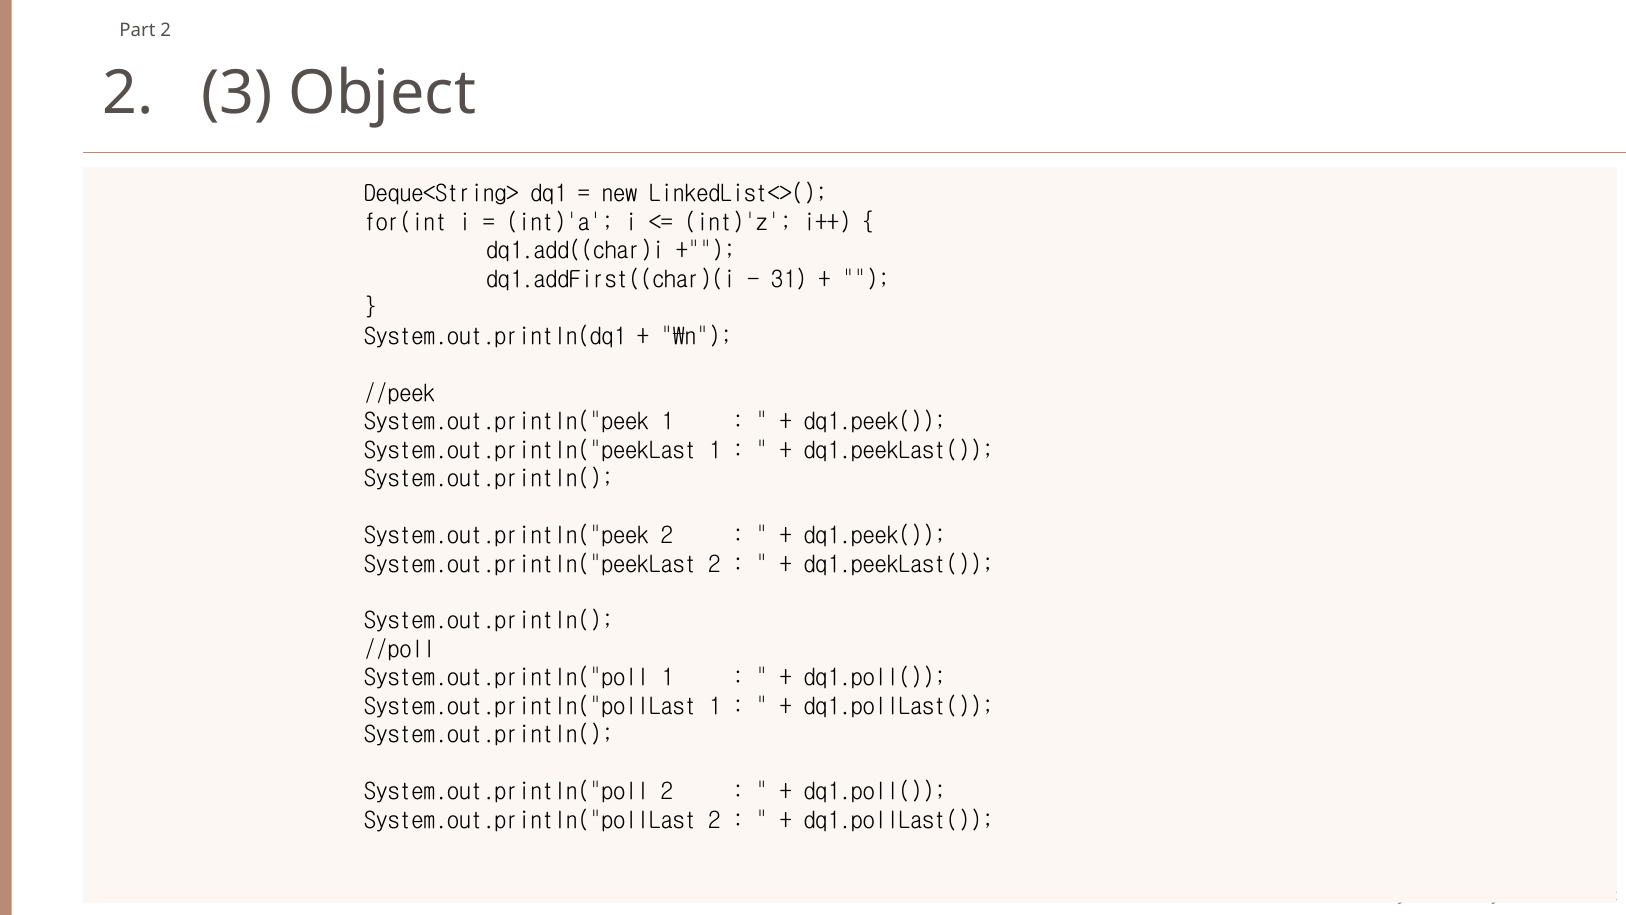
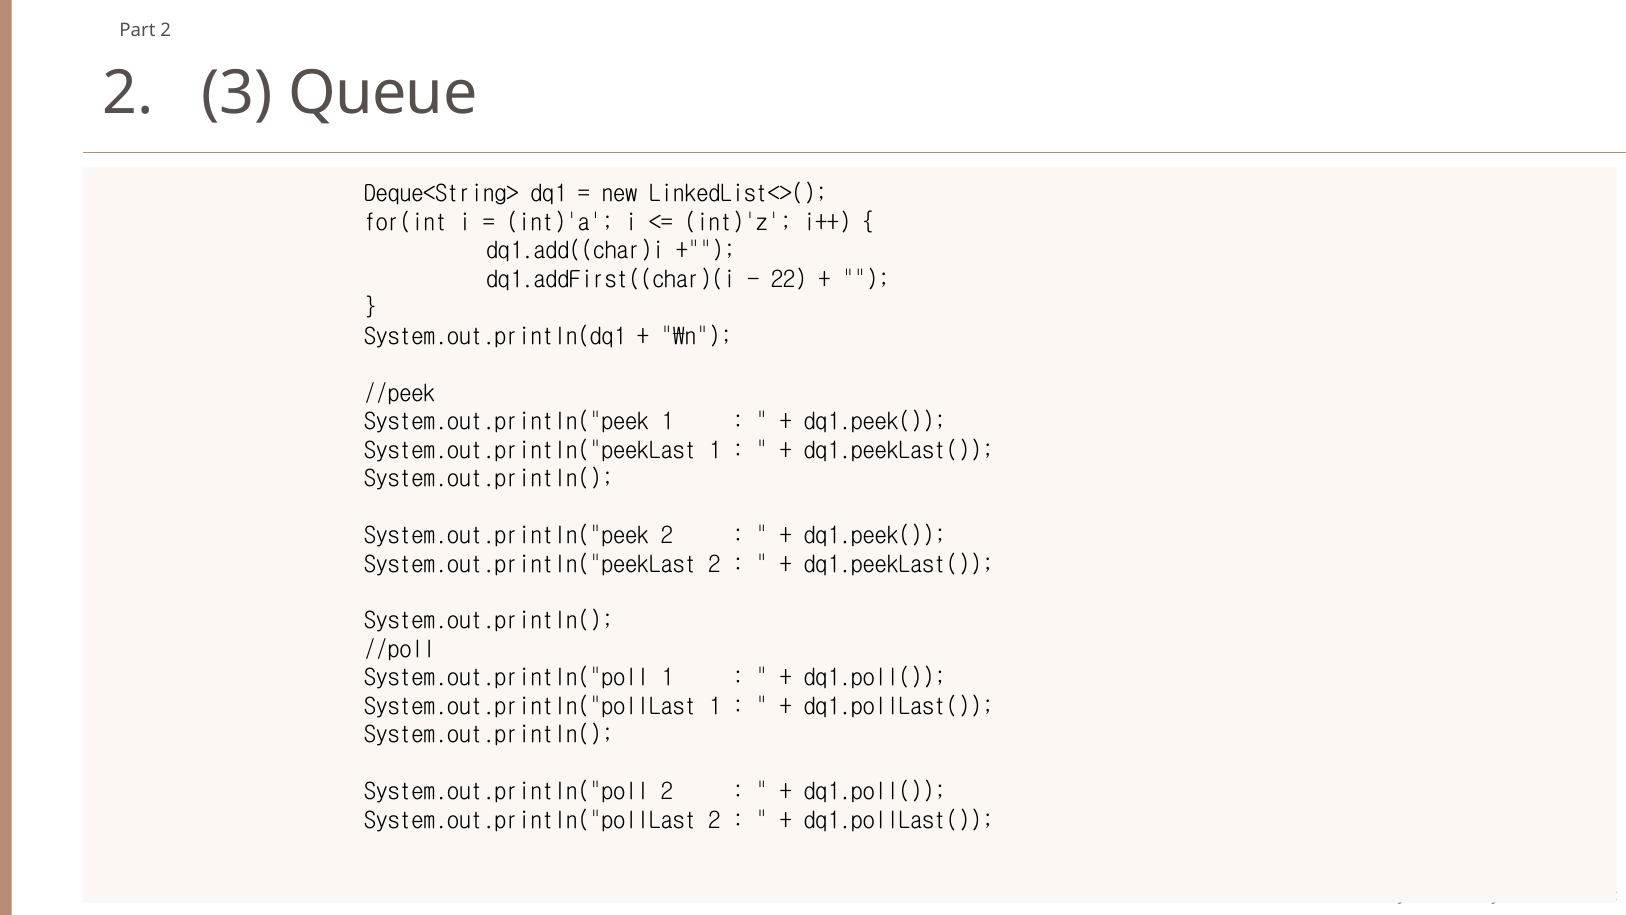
Object: Object -> Queue (383, 94)
31: 31 -> 22 (789, 279)
